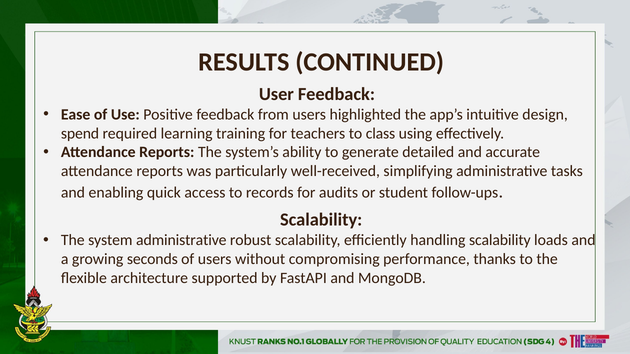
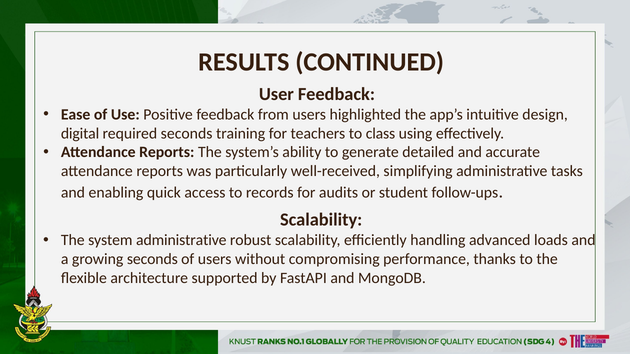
spend: spend -> digital (80, 134)
required learning: learning -> seconds (187, 134)
handling scalability: scalability -> advanced (500, 240)
